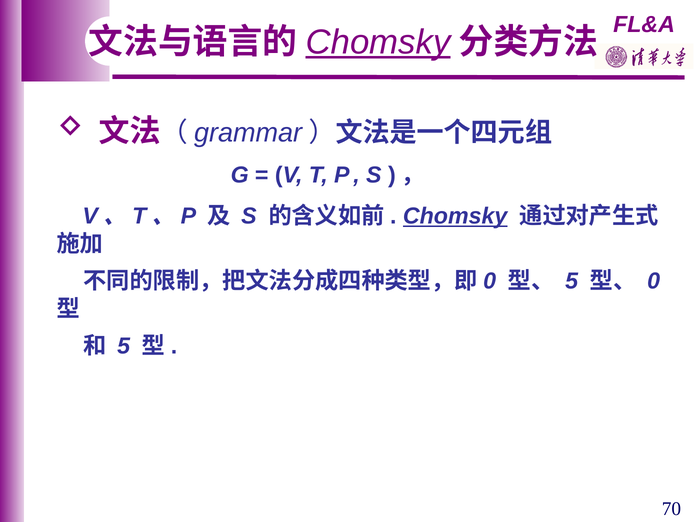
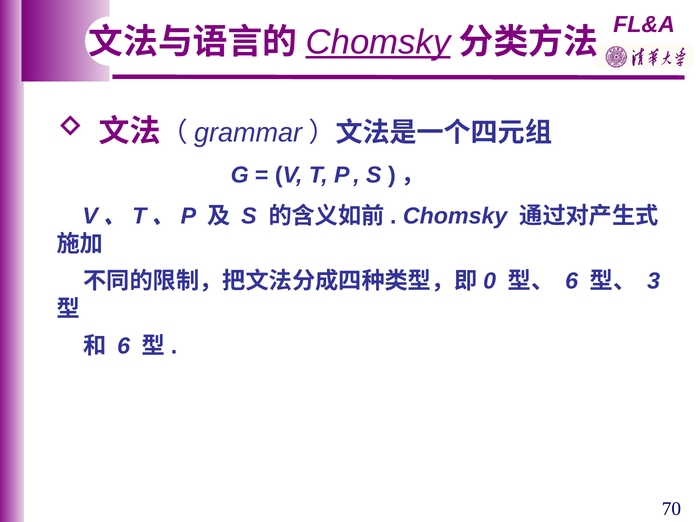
Chomsky underline: present -> none (455, 216)
5: 5 -> 6 (572, 281)
0: 0 -> 3 (654, 281)
5: 5 -> 6 (124, 346)
